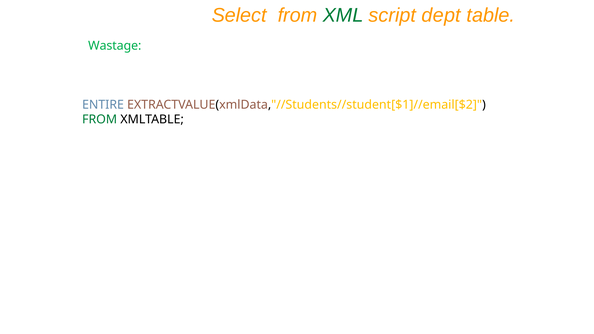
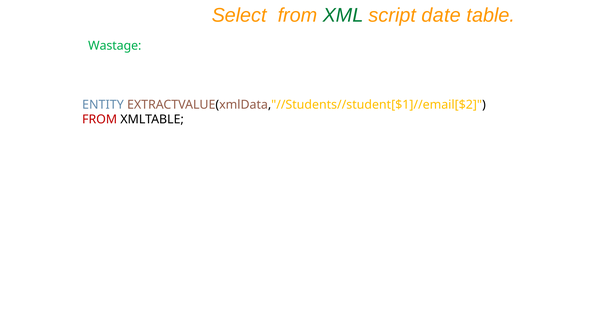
dept: dept -> date (441, 15)
ENTIRE: ENTIRE -> ENTITY (103, 105)
FROM colour: green -> red (100, 120)
